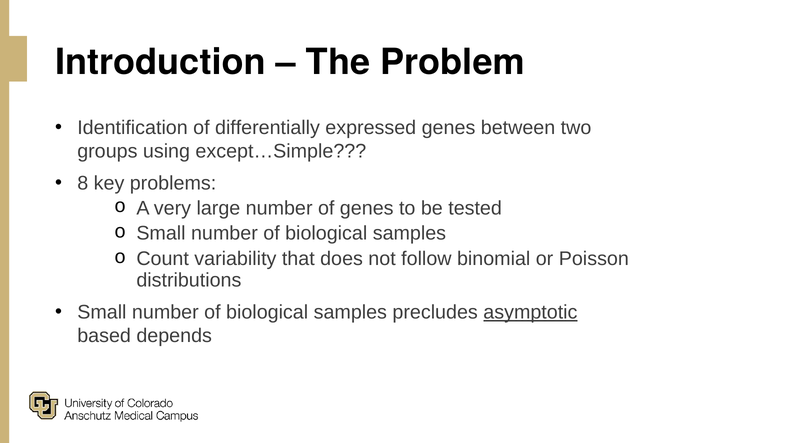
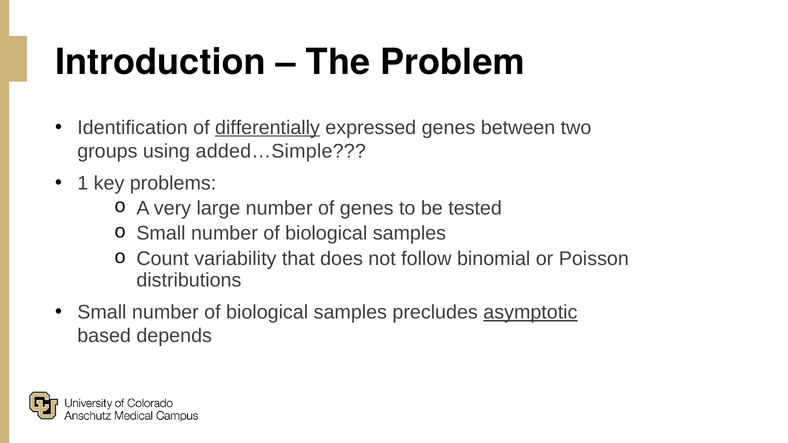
differentially underline: none -> present (267, 128)
except…Simple: except…Simple -> added…Simple (281, 151)
8: 8 -> 1 (83, 183)
